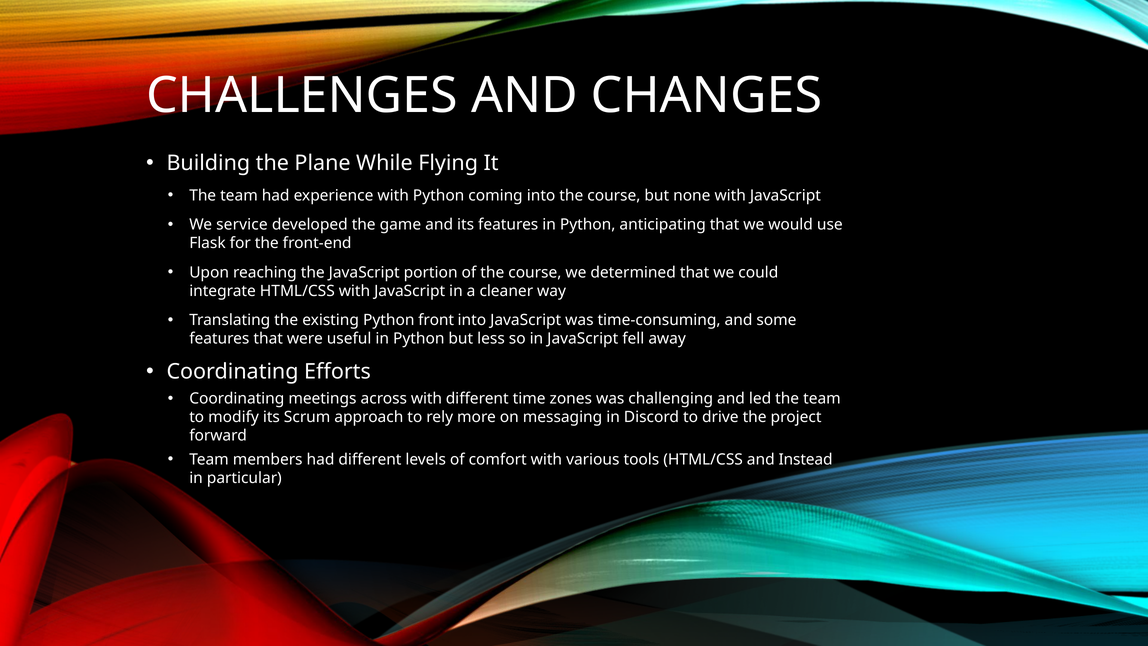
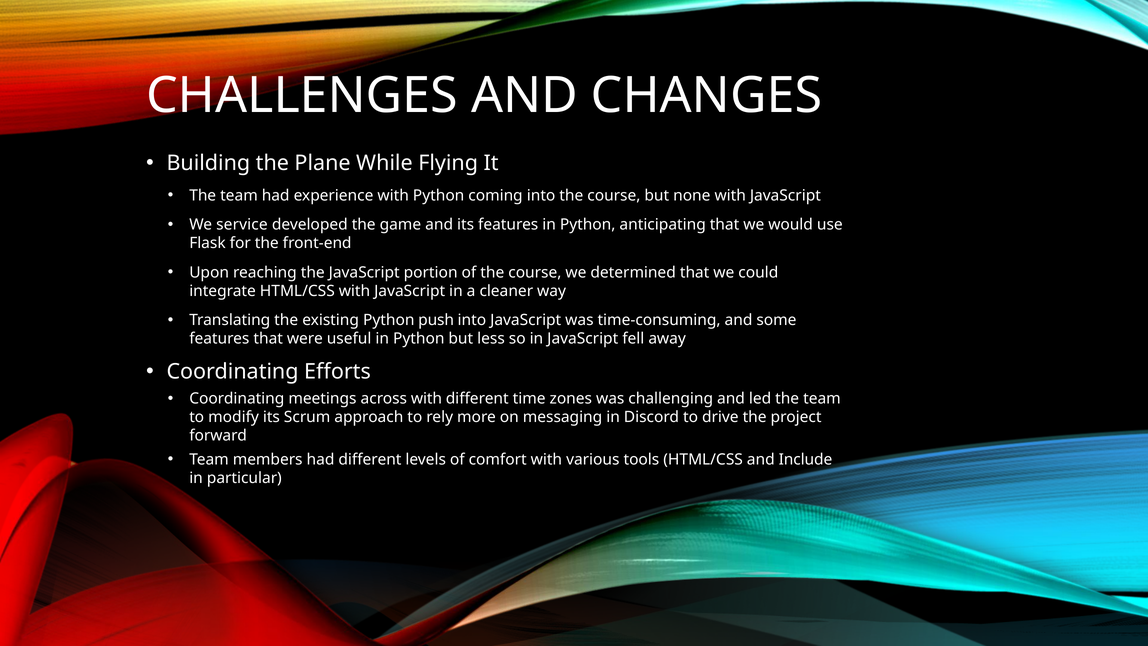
front: front -> push (436, 320)
Instead: Instead -> Include (806, 459)
